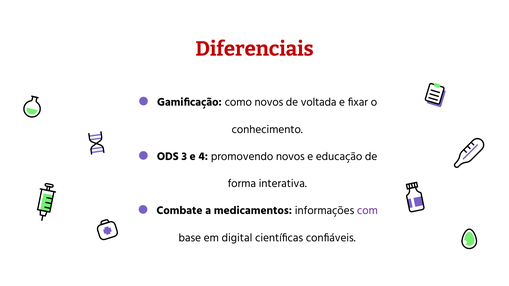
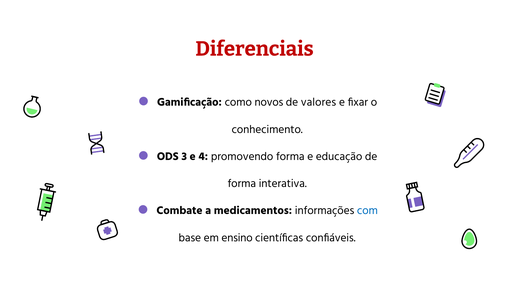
voltada: voltada -> valores (318, 102)
promovendo novos: novos -> forma (290, 157)
com colour: purple -> blue (367, 211)
digital: digital -> ensino (237, 238)
